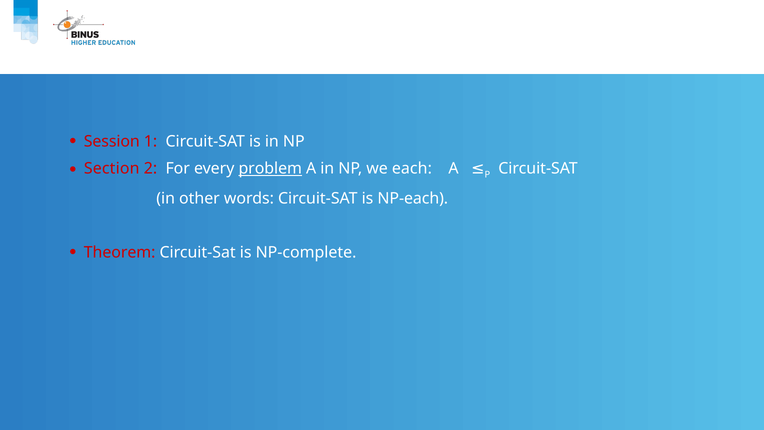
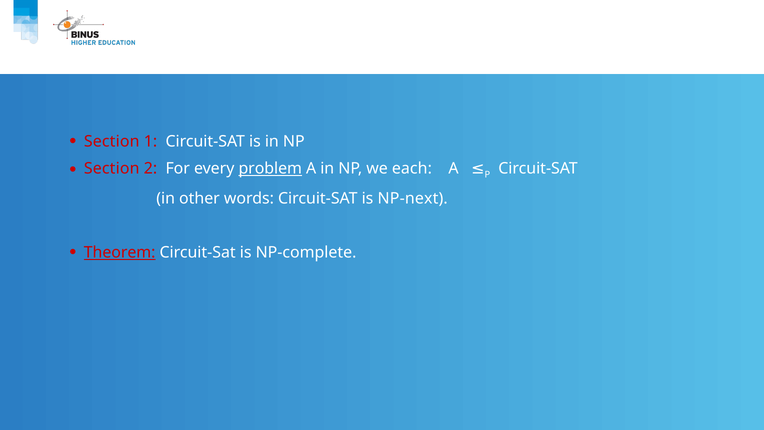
Session: Session -> Section (112, 142)
NP-each: NP-each -> NP-next (413, 198)
Theorem underline: none -> present (120, 252)
